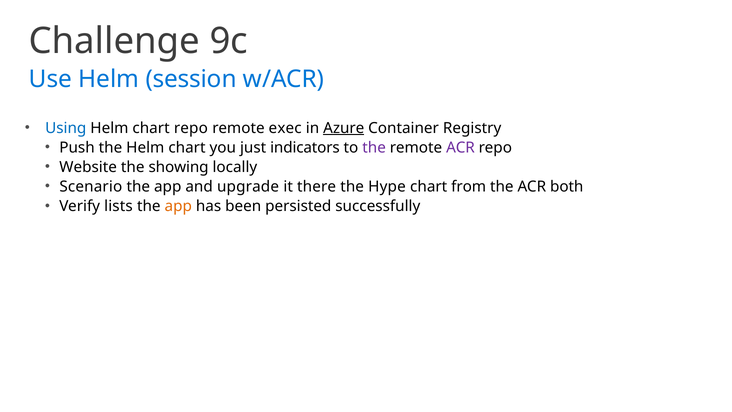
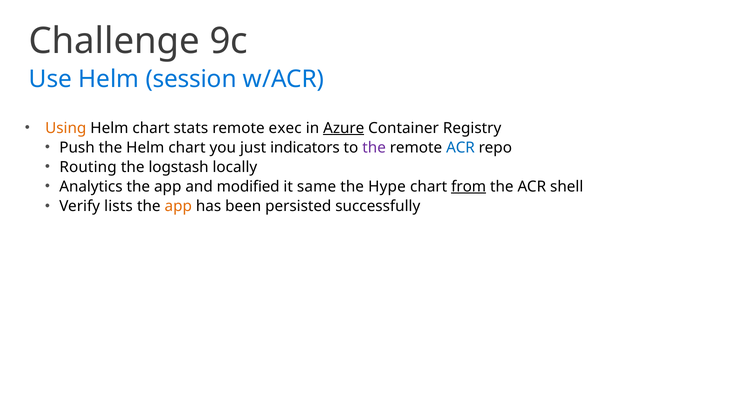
Using colour: blue -> orange (66, 128)
chart repo: repo -> stats (191, 128)
ACR colour: purple -> blue (460, 147)
Website: Website -> Routing (88, 167)
showing: showing -> logstash (179, 167)
Scenario: Scenario -> Analytics (91, 186)
upgrade: upgrade -> modified (248, 186)
there: there -> same (317, 186)
from underline: none -> present (469, 186)
both: both -> shell (567, 186)
